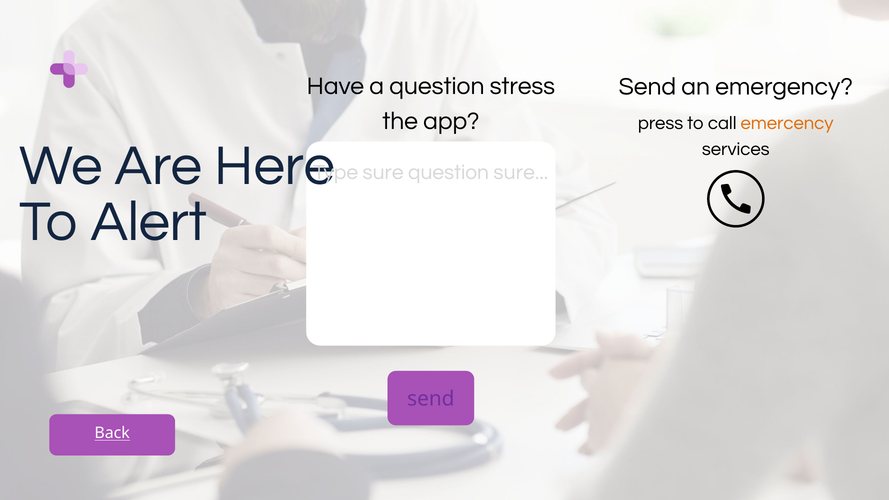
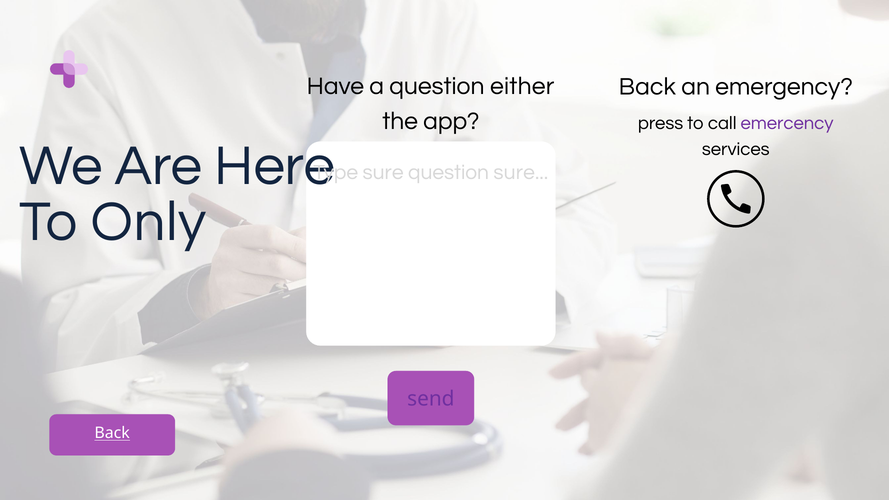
stress: stress -> either (522, 86)
Send: Send -> Back (647, 86)
emercency colour: orange -> purple (787, 123)
Alert: Alert -> Only (149, 222)
